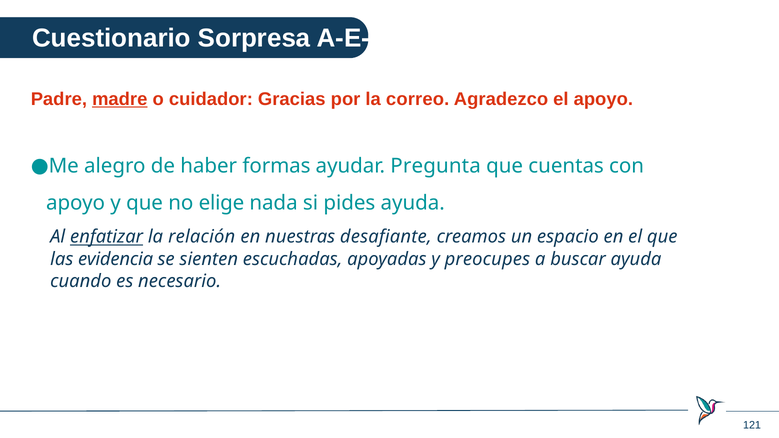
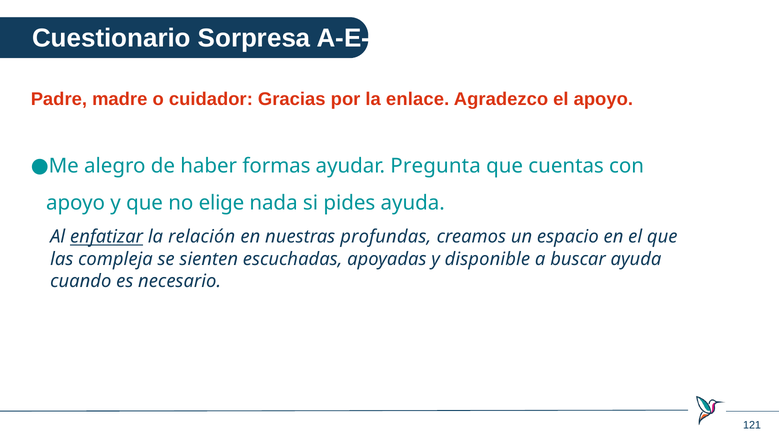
madre underline: present -> none (120, 99)
correo: correo -> enlace (418, 99)
desafiante: desafiante -> profundas (386, 237)
evidencia: evidencia -> compleja (115, 259)
preocupes: preocupes -> disponible (487, 259)
